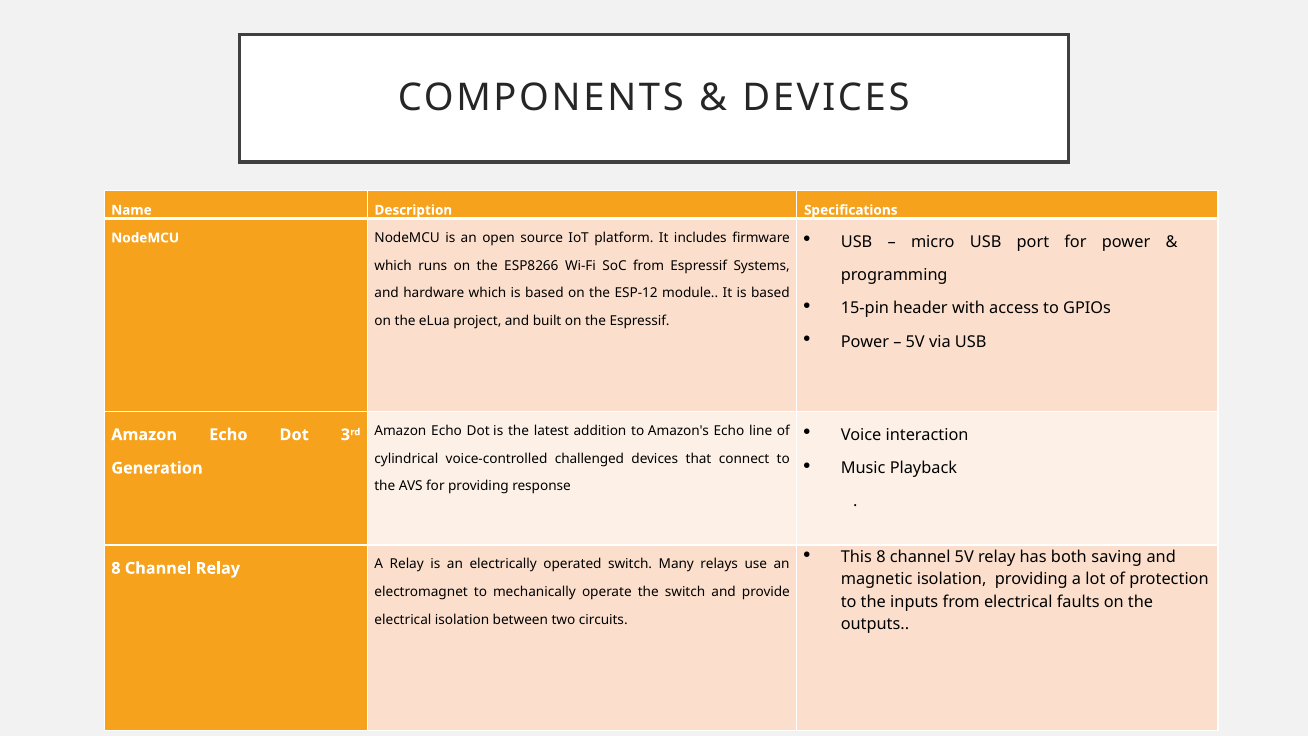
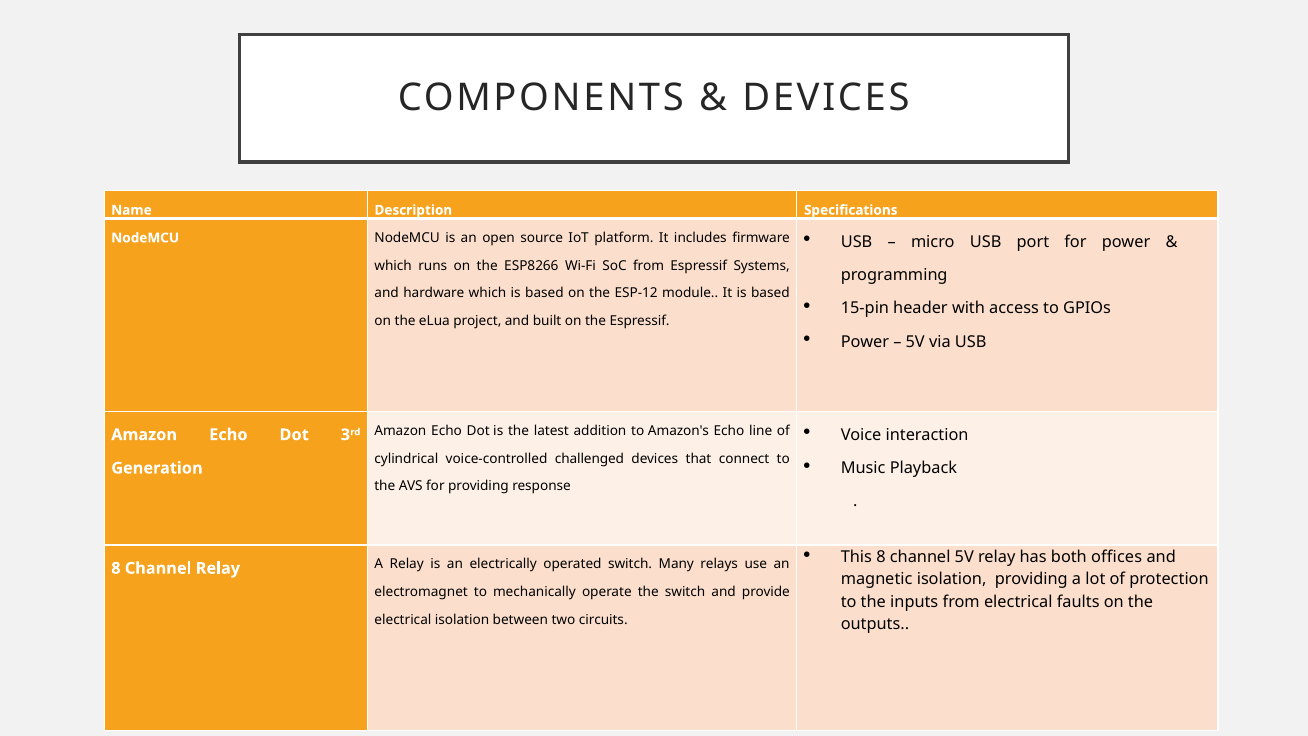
saving: saving -> offices (1117, 557)
